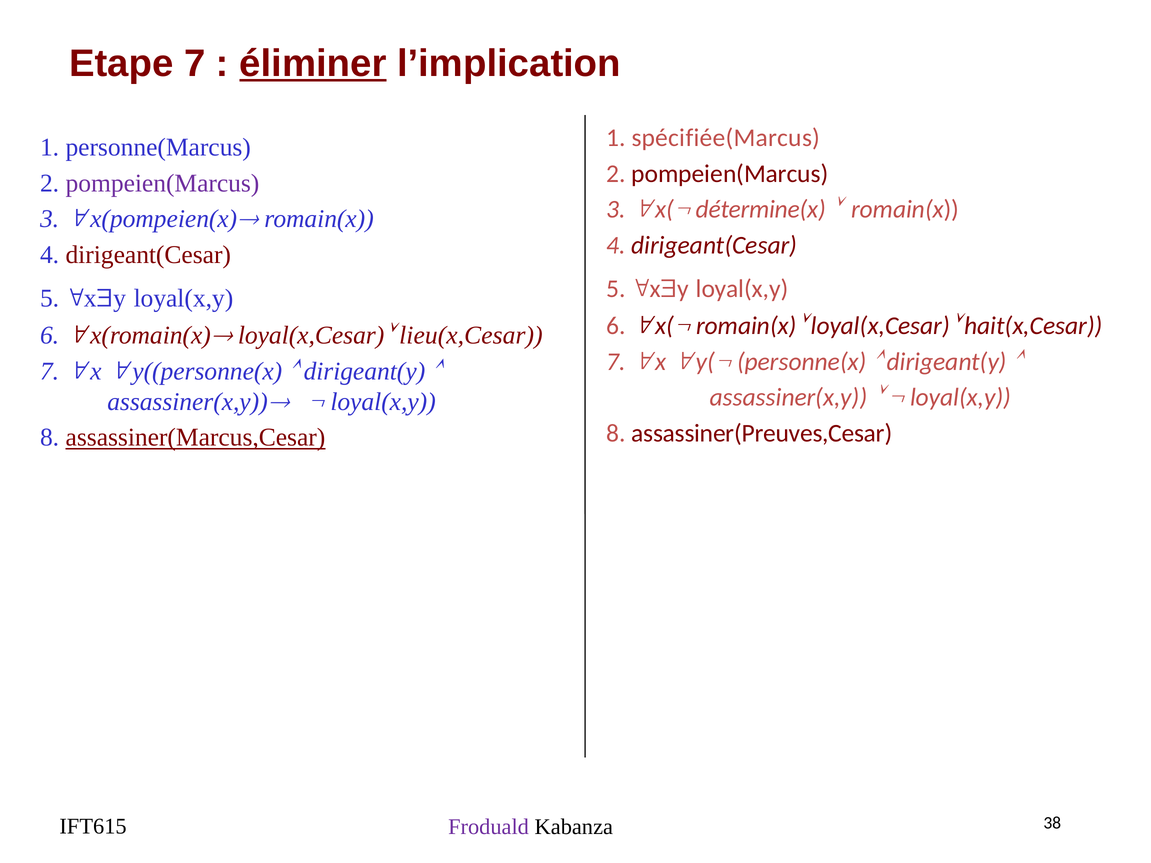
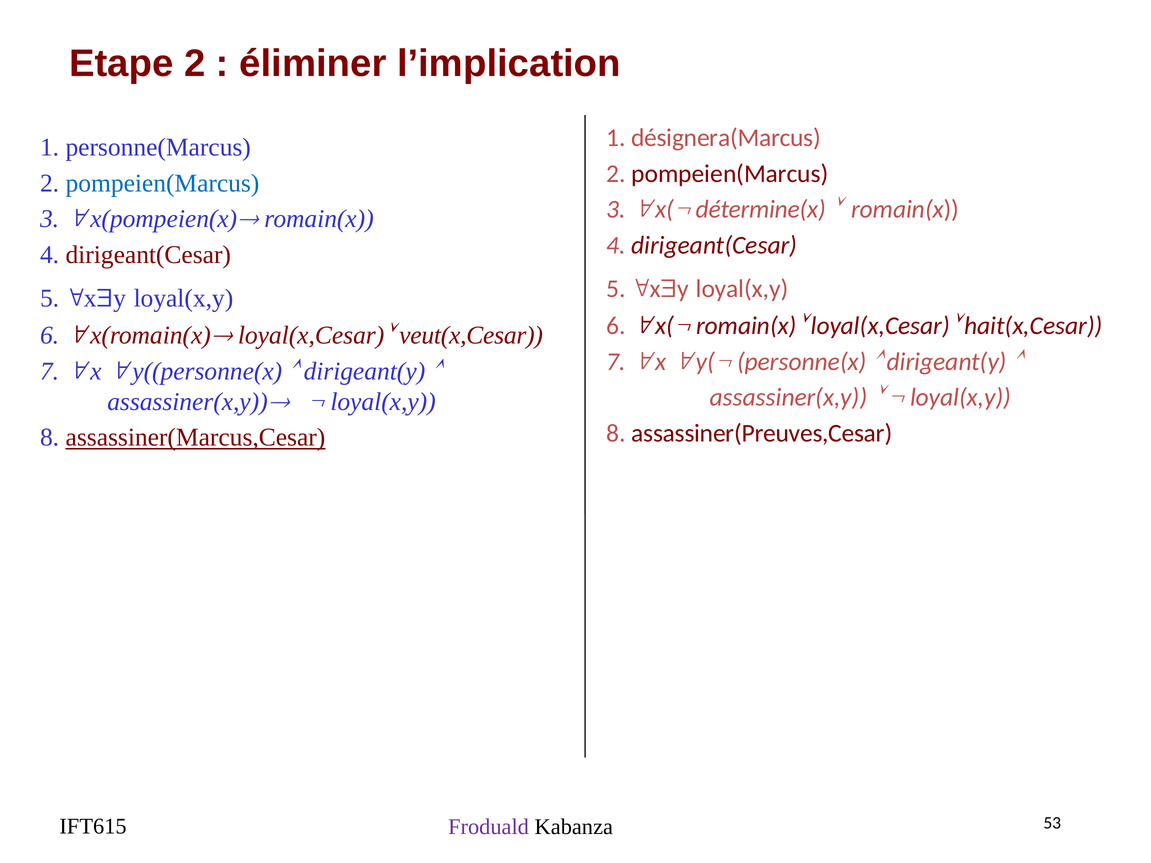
Etape 7: 7 -> 2 (195, 64)
éliminer underline: present -> none (313, 64)
spécifiée(Marcus: spécifiée(Marcus -> désignera(Marcus (726, 138)
pompeien(Marcus colour: purple -> blue (162, 183)
lieu(x,Cesar: lieu(x,Cesar -> veut(x,Cesar (471, 335)
38: 38 -> 53 (1052, 823)
